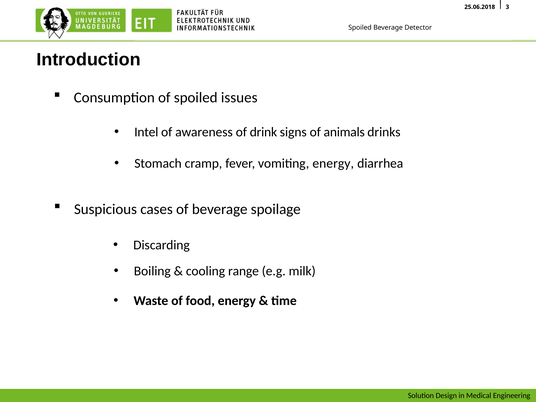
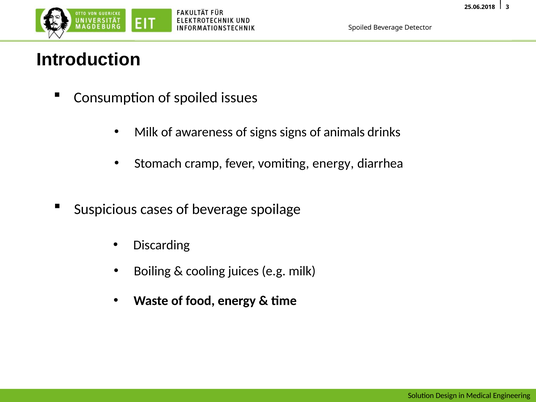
Intel: Intel -> Milk (146, 132)
of drink: drink -> signs (263, 132)
range: range -> juices (243, 271)
